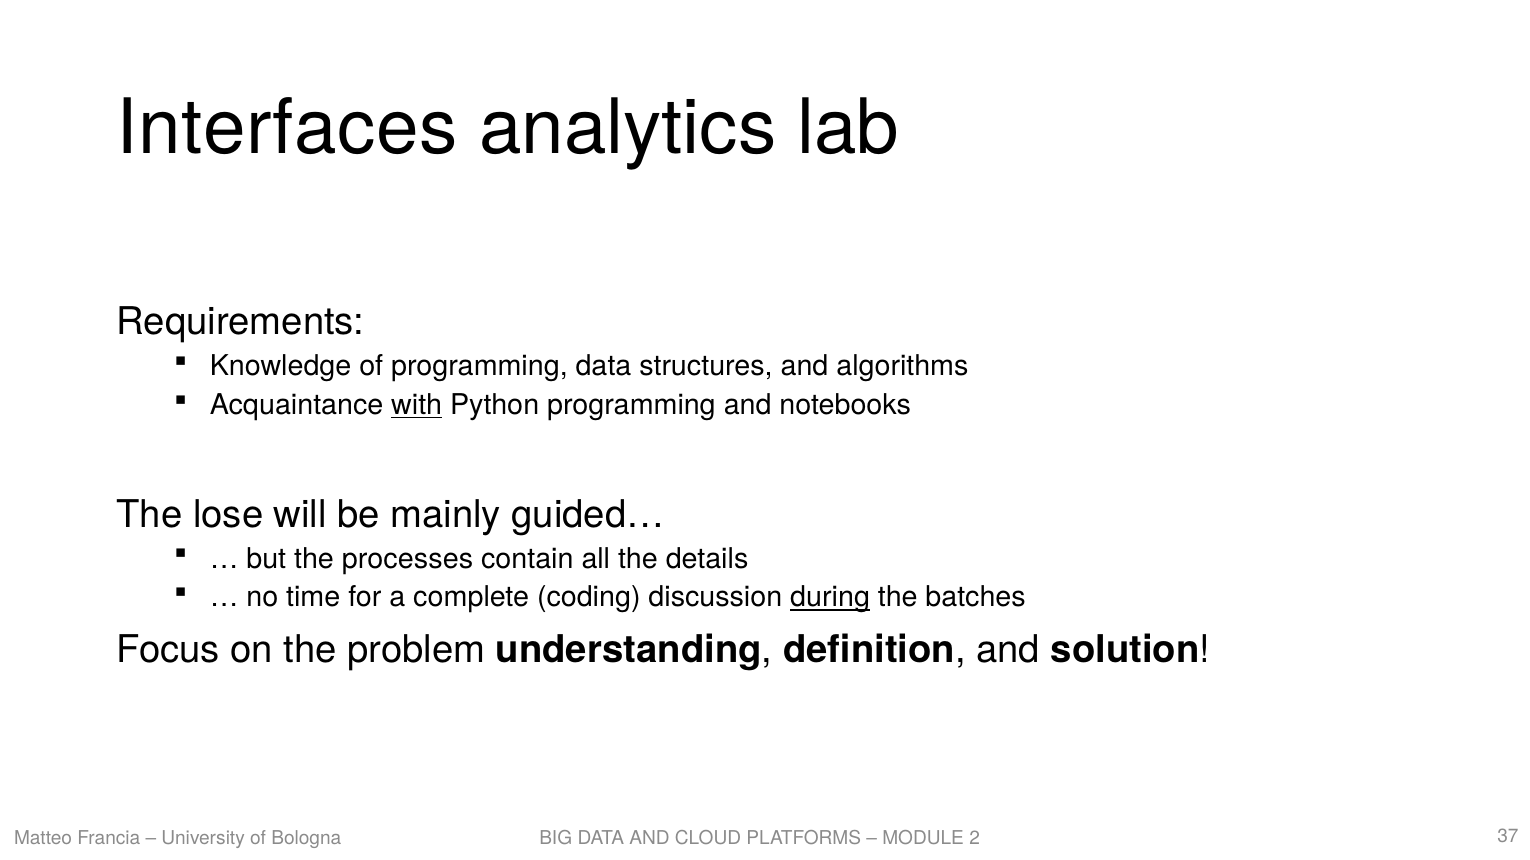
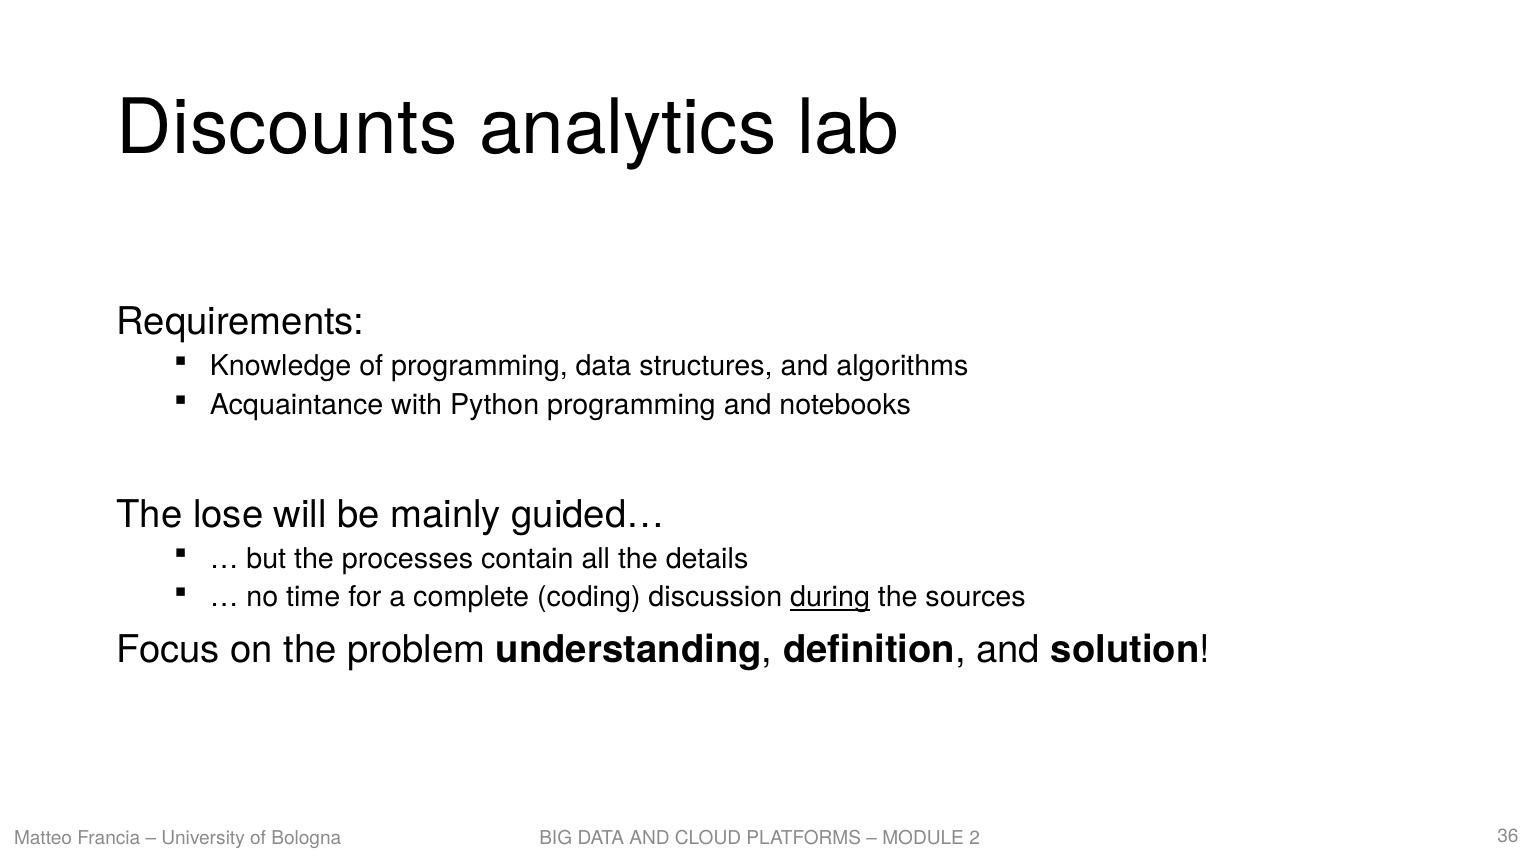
Interfaces: Interfaces -> Discounts (287, 128)
with underline: present -> none (417, 406)
batches: batches -> sources (976, 598)
37: 37 -> 36 (1508, 837)
